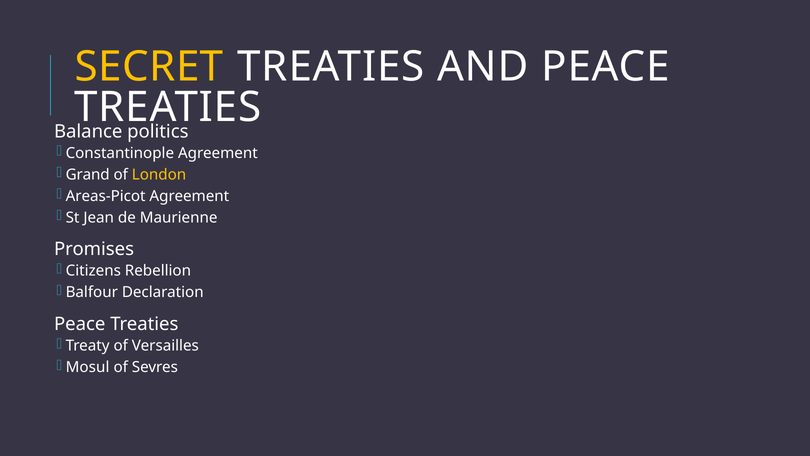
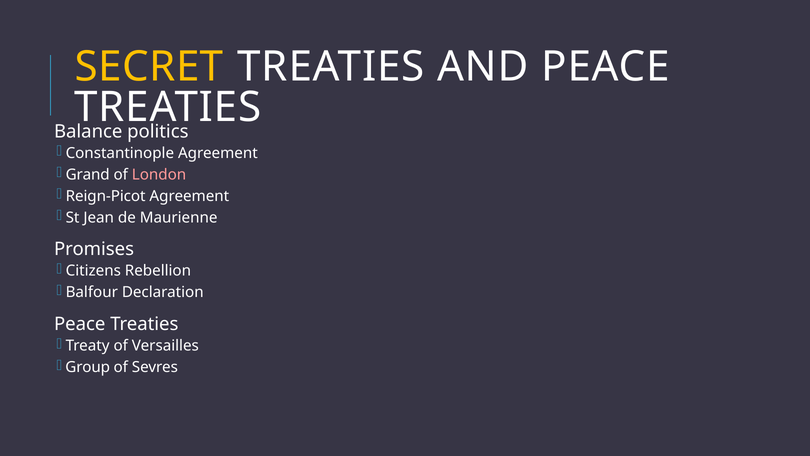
London colour: yellow -> pink (159, 174)
Areas-Picot: Areas-Picot -> Reign-Picot (106, 196)
Mosul: Mosul -> Group (88, 367)
